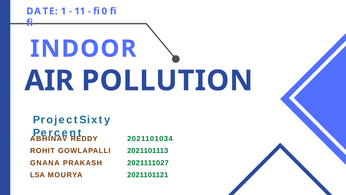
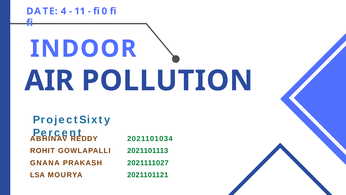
1: 1 -> 4 (63, 11)
